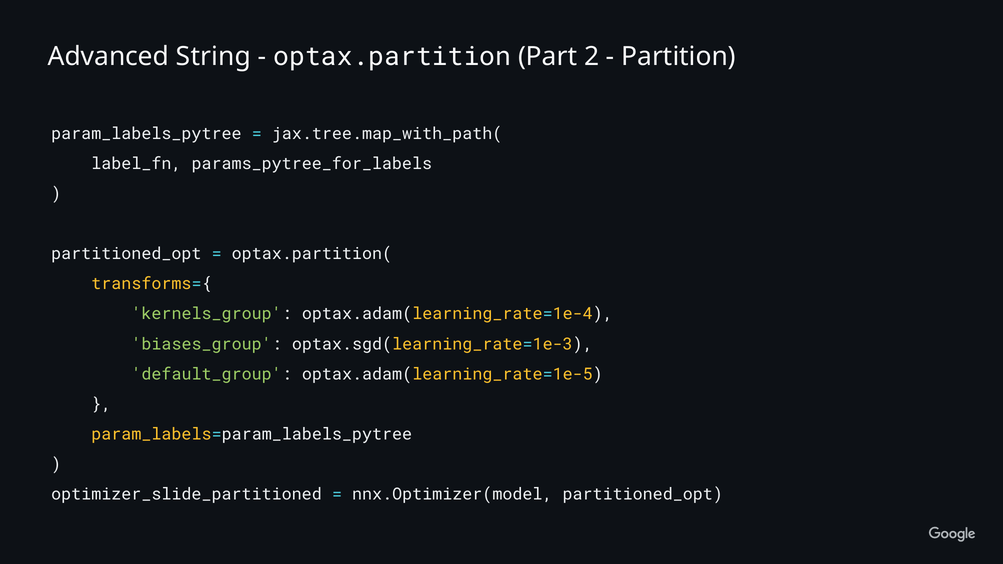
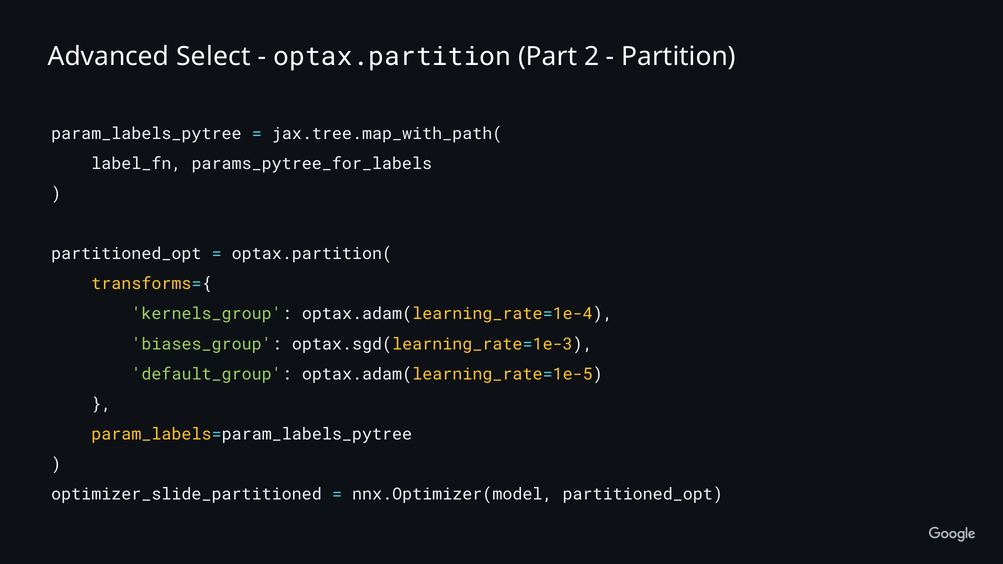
String: String -> Select (213, 57)
